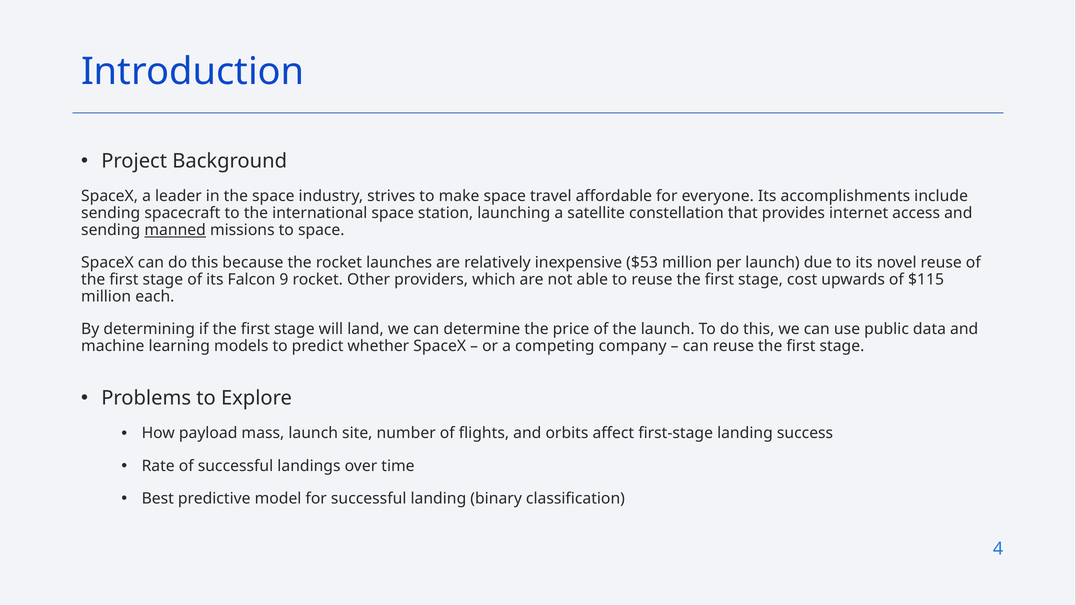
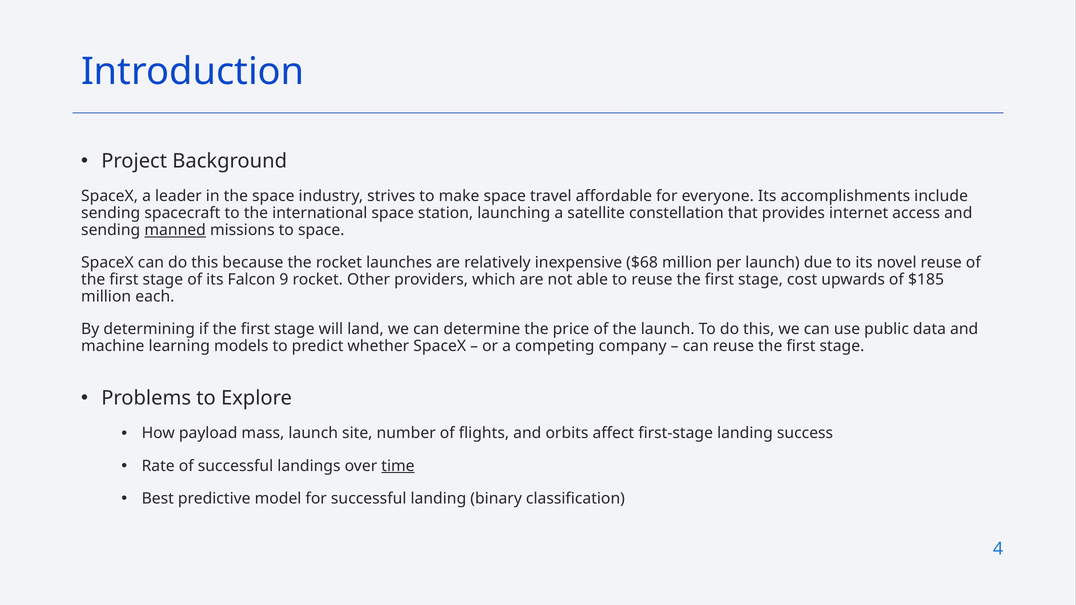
$53: $53 -> $68 (642, 263)
$115: $115 -> $185 (926, 280)
time underline: none -> present (398, 466)
